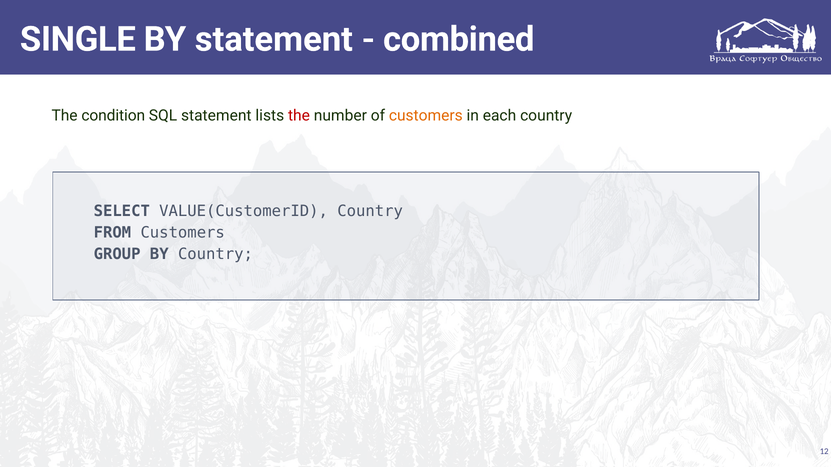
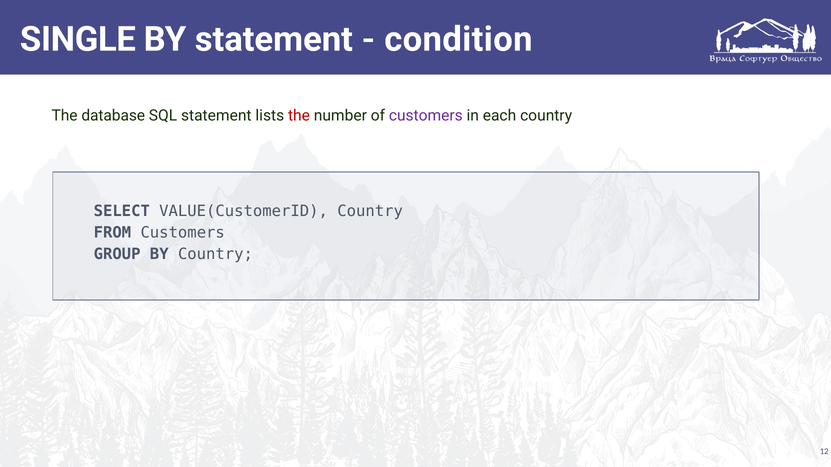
combined: combined -> condition (458, 39)
condition: condition -> database (113, 116)
customers colour: orange -> purple (426, 116)
